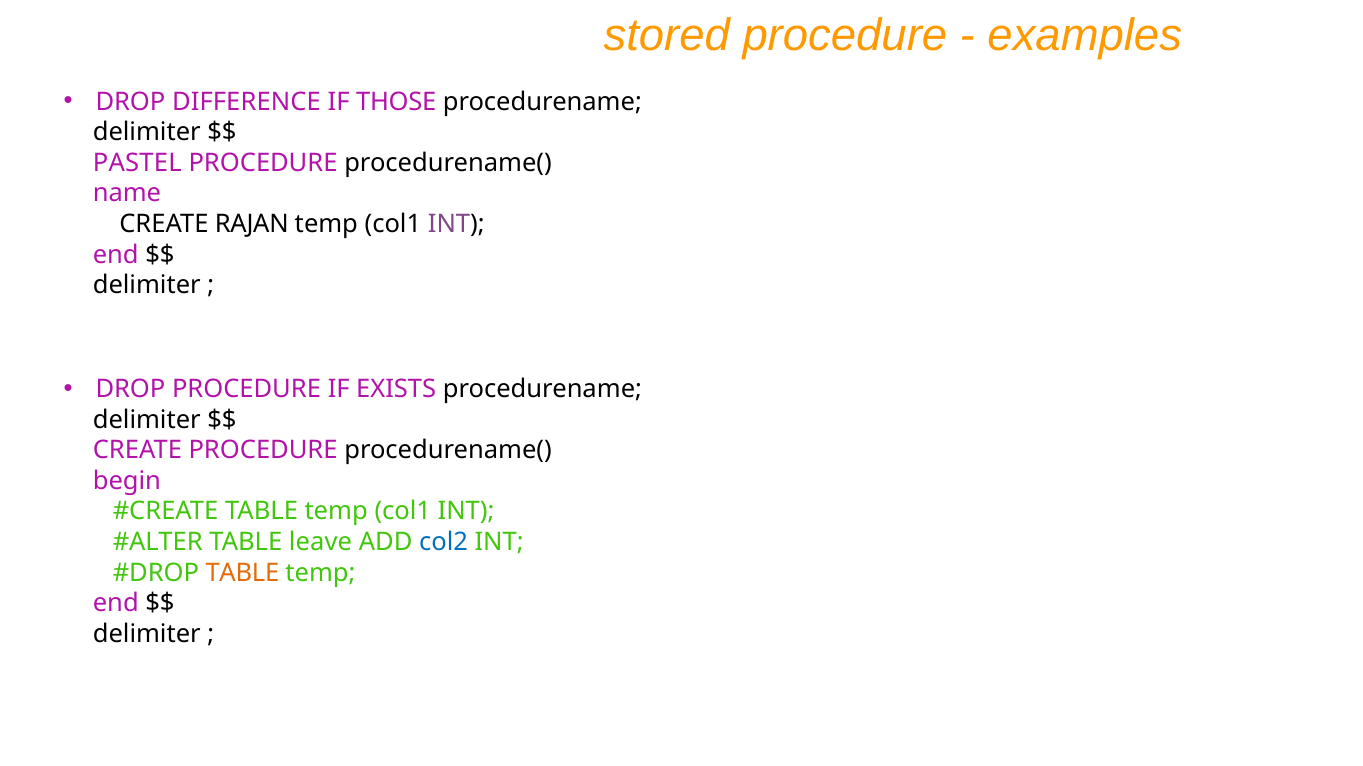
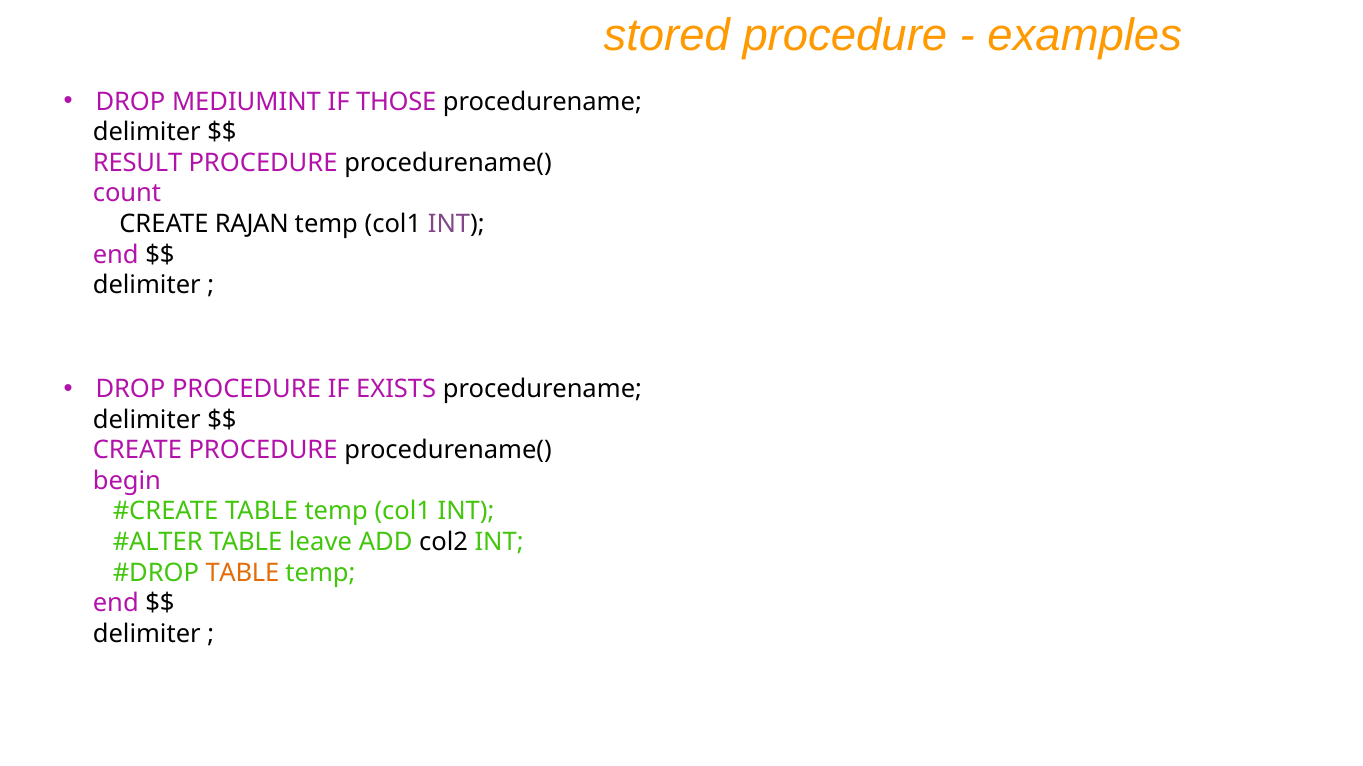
DIFFERENCE: DIFFERENCE -> MEDIUMINT (246, 102)
PASTEL: PASTEL -> RESULT (138, 163)
name: name -> count (127, 194)
col2 colour: blue -> black (444, 543)
